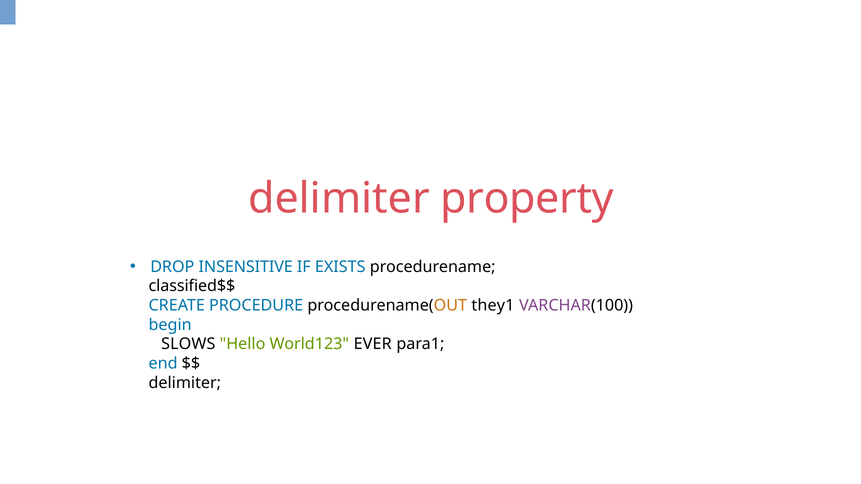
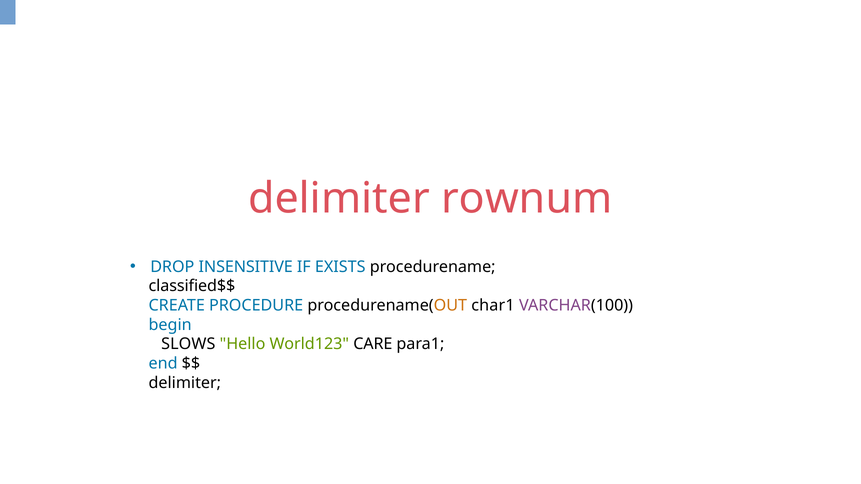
property: property -> rownum (527, 199)
they1: they1 -> char1 (493, 306)
EVER: EVER -> CARE (373, 344)
